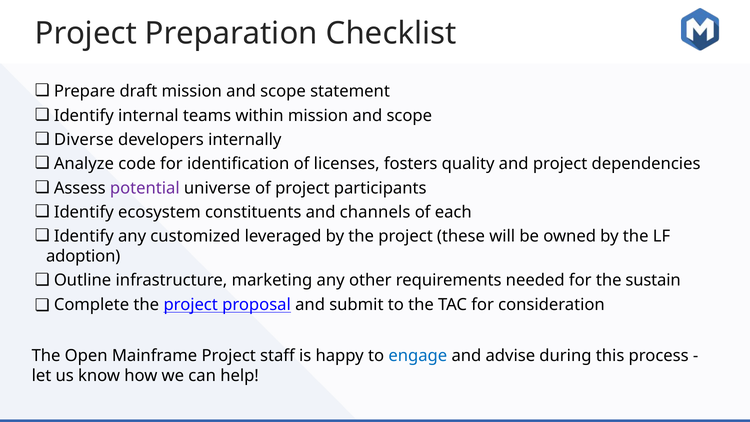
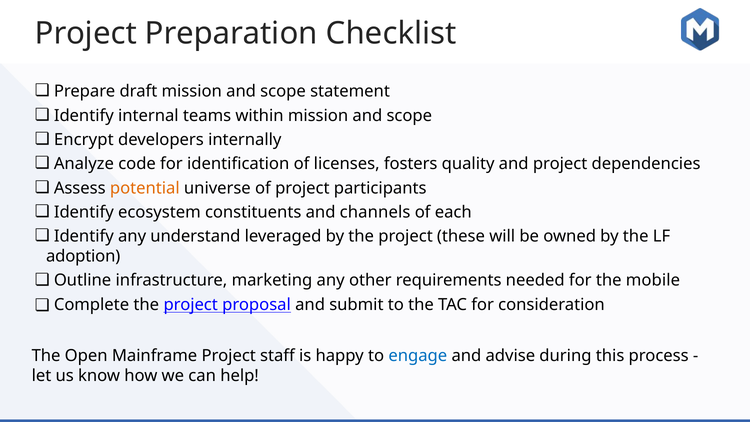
Diverse: Diverse -> Encrypt (84, 140)
potential colour: purple -> orange (145, 188)
customized: customized -> understand (195, 236)
sustain: sustain -> mobile (653, 280)
